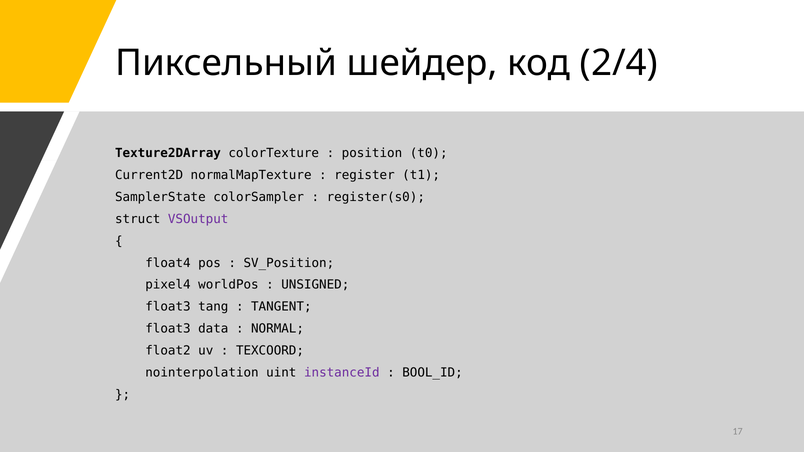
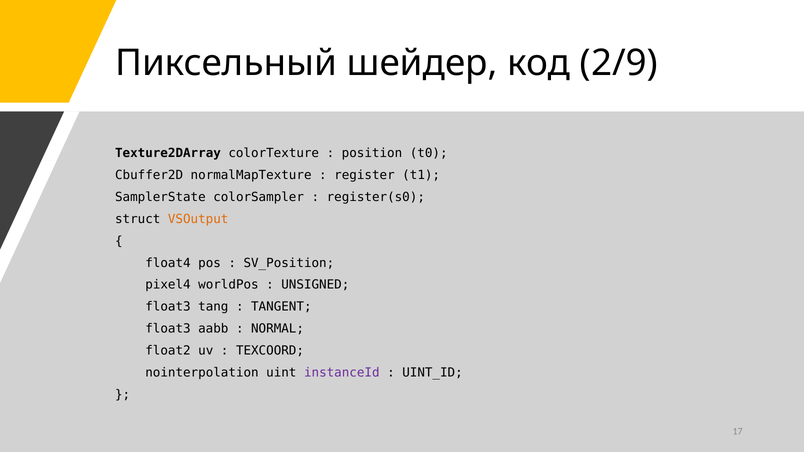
2/4: 2/4 -> 2/9 (619, 63)
Current2D: Current2D -> Cbuffer2D (149, 175)
VSOutput colour: purple -> orange (198, 219)
data: data -> aabb (213, 329)
BOOL_ID: BOOL_ID -> UINT_ID (432, 373)
